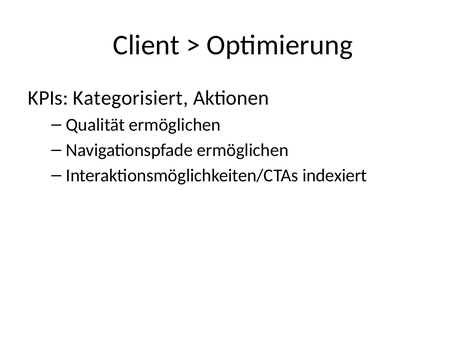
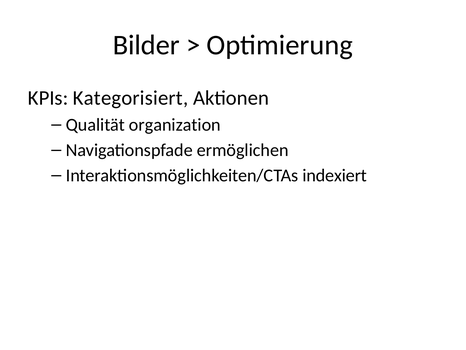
Client: Client -> Bilder (146, 45)
Qualität ermöglichen: ermöglichen -> organization (175, 125)
